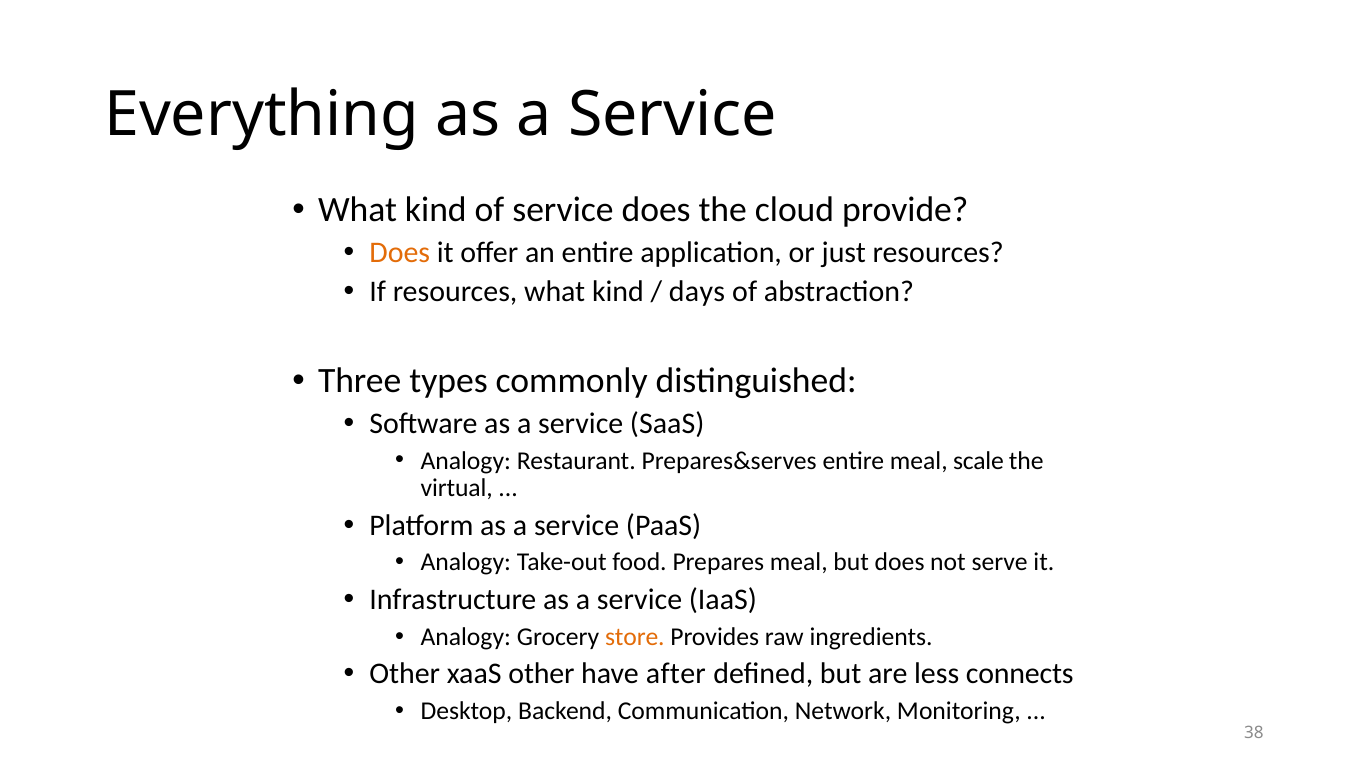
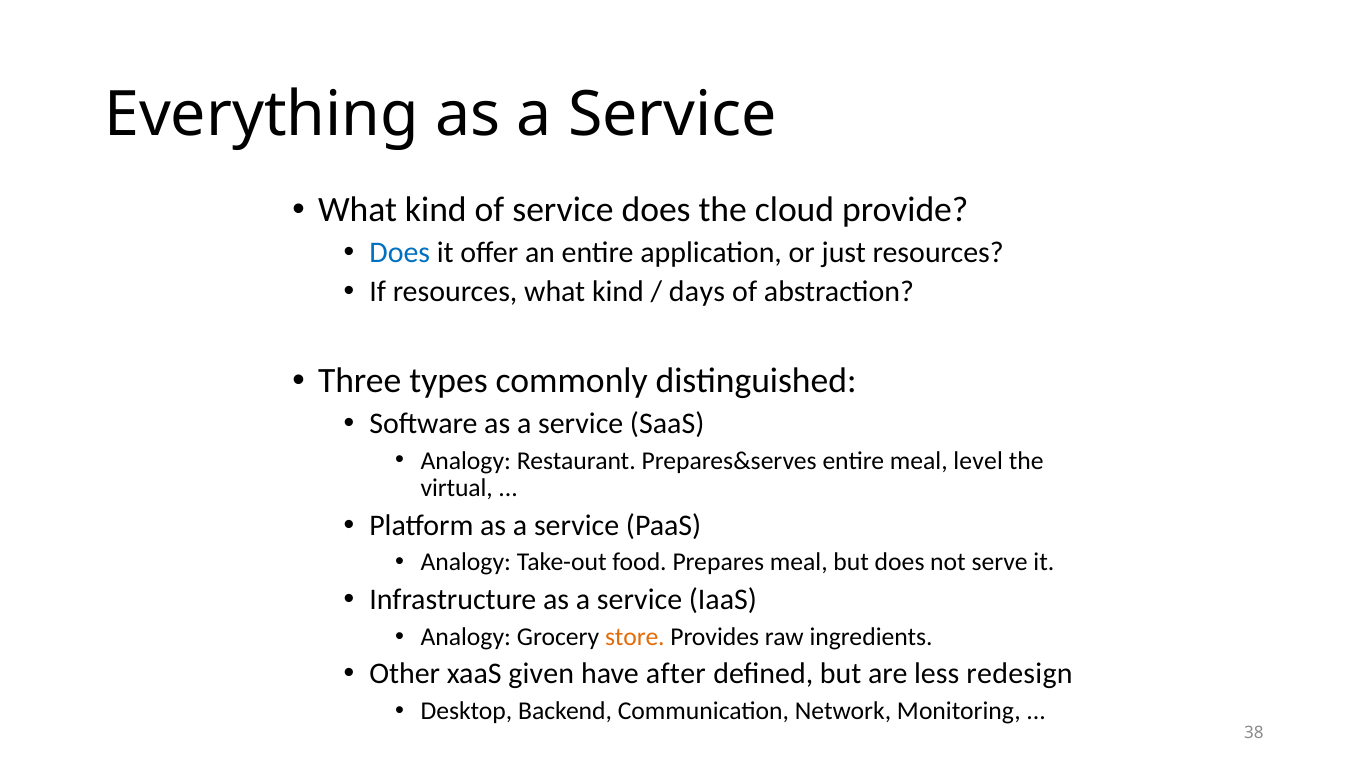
Does colour: orange -> blue (400, 253)
scale: scale -> level (978, 461)
xaaS other: other -> given (541, 674)
connects: connects -> redesign (1020, 674)
